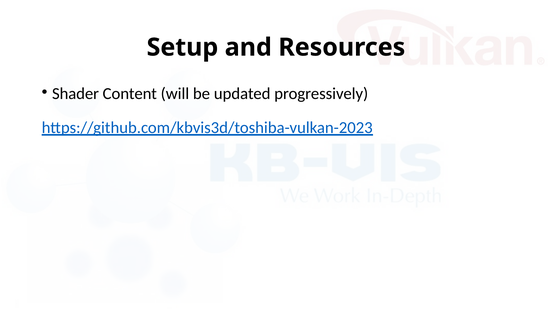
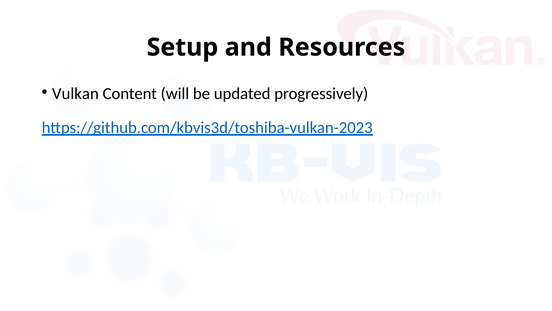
Shader: Shader -> Vulkan (75, 93)
